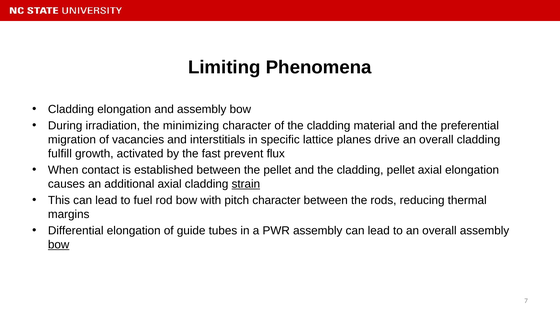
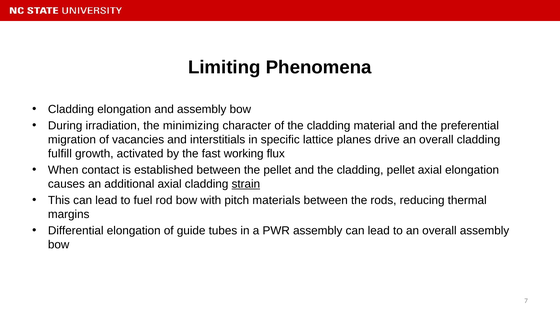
prevent: prevent -> working (244, 153)
pitch character: character -> materials (276, 200)
bow underline: present -> none (59, 245)
